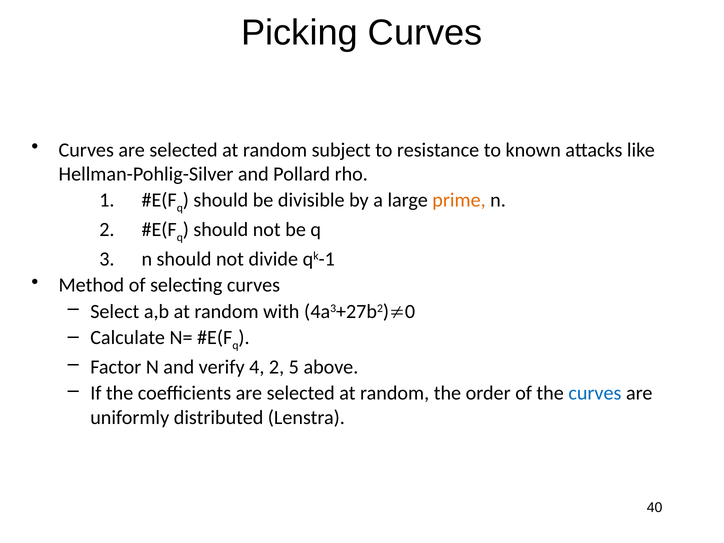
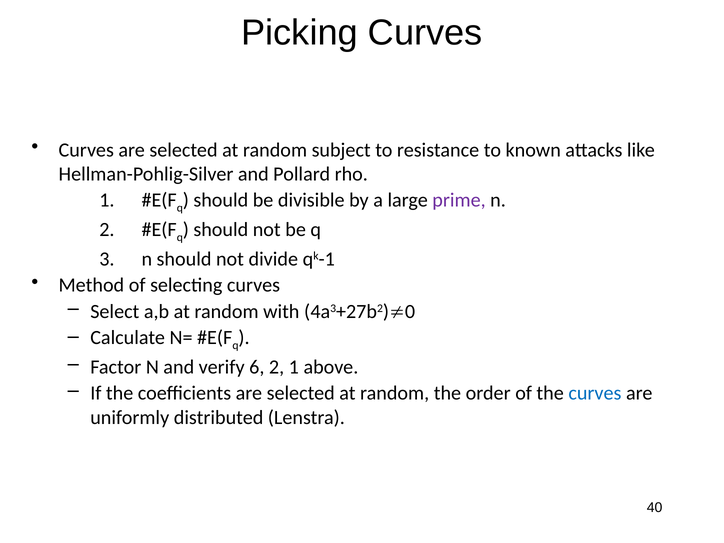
prime colour: orange -> purple (459, 200)
4: 4 -> 6 (257, 367)
2 5: 5 -> 1 (294, 367)
